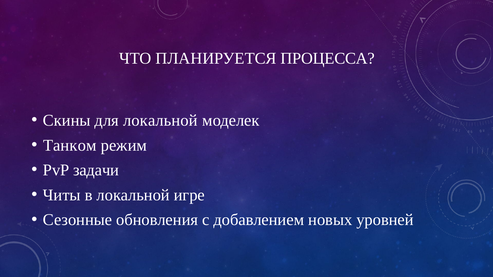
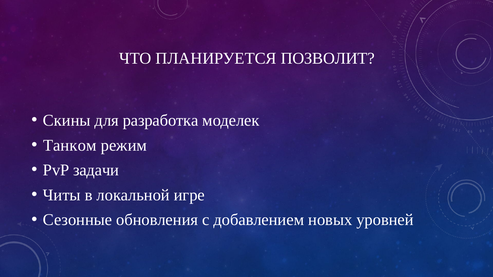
ПРОЦЕССА: ПРОЦЕССА -> ПОЗВОЛИТ (328, 58)
для локальной: локальной -> разработка (161, 121)
